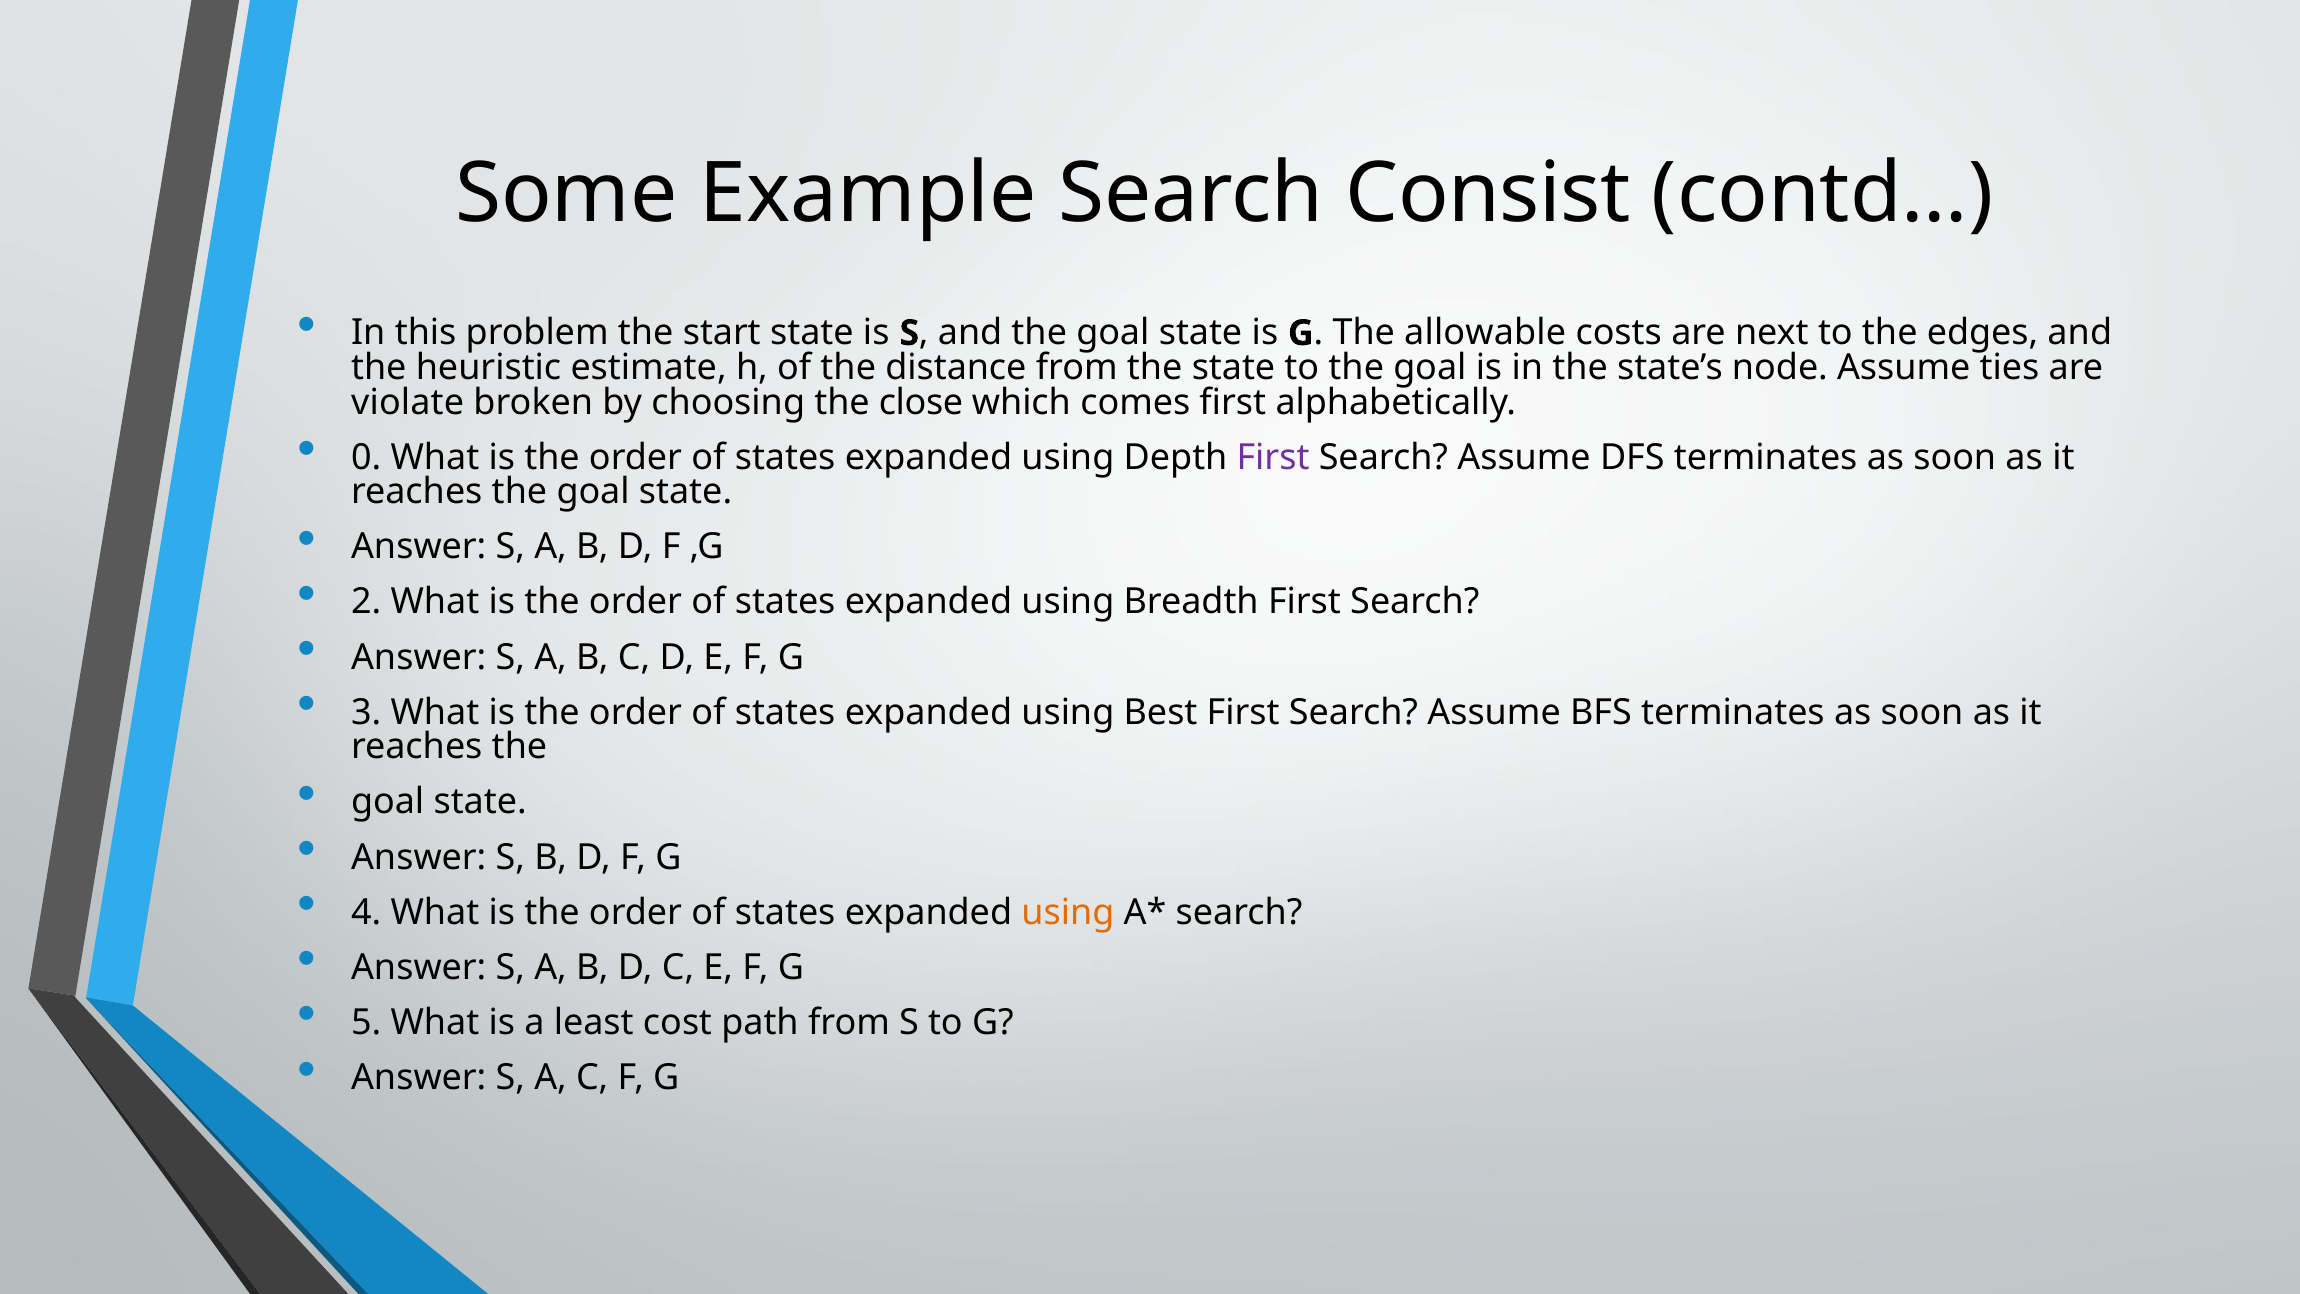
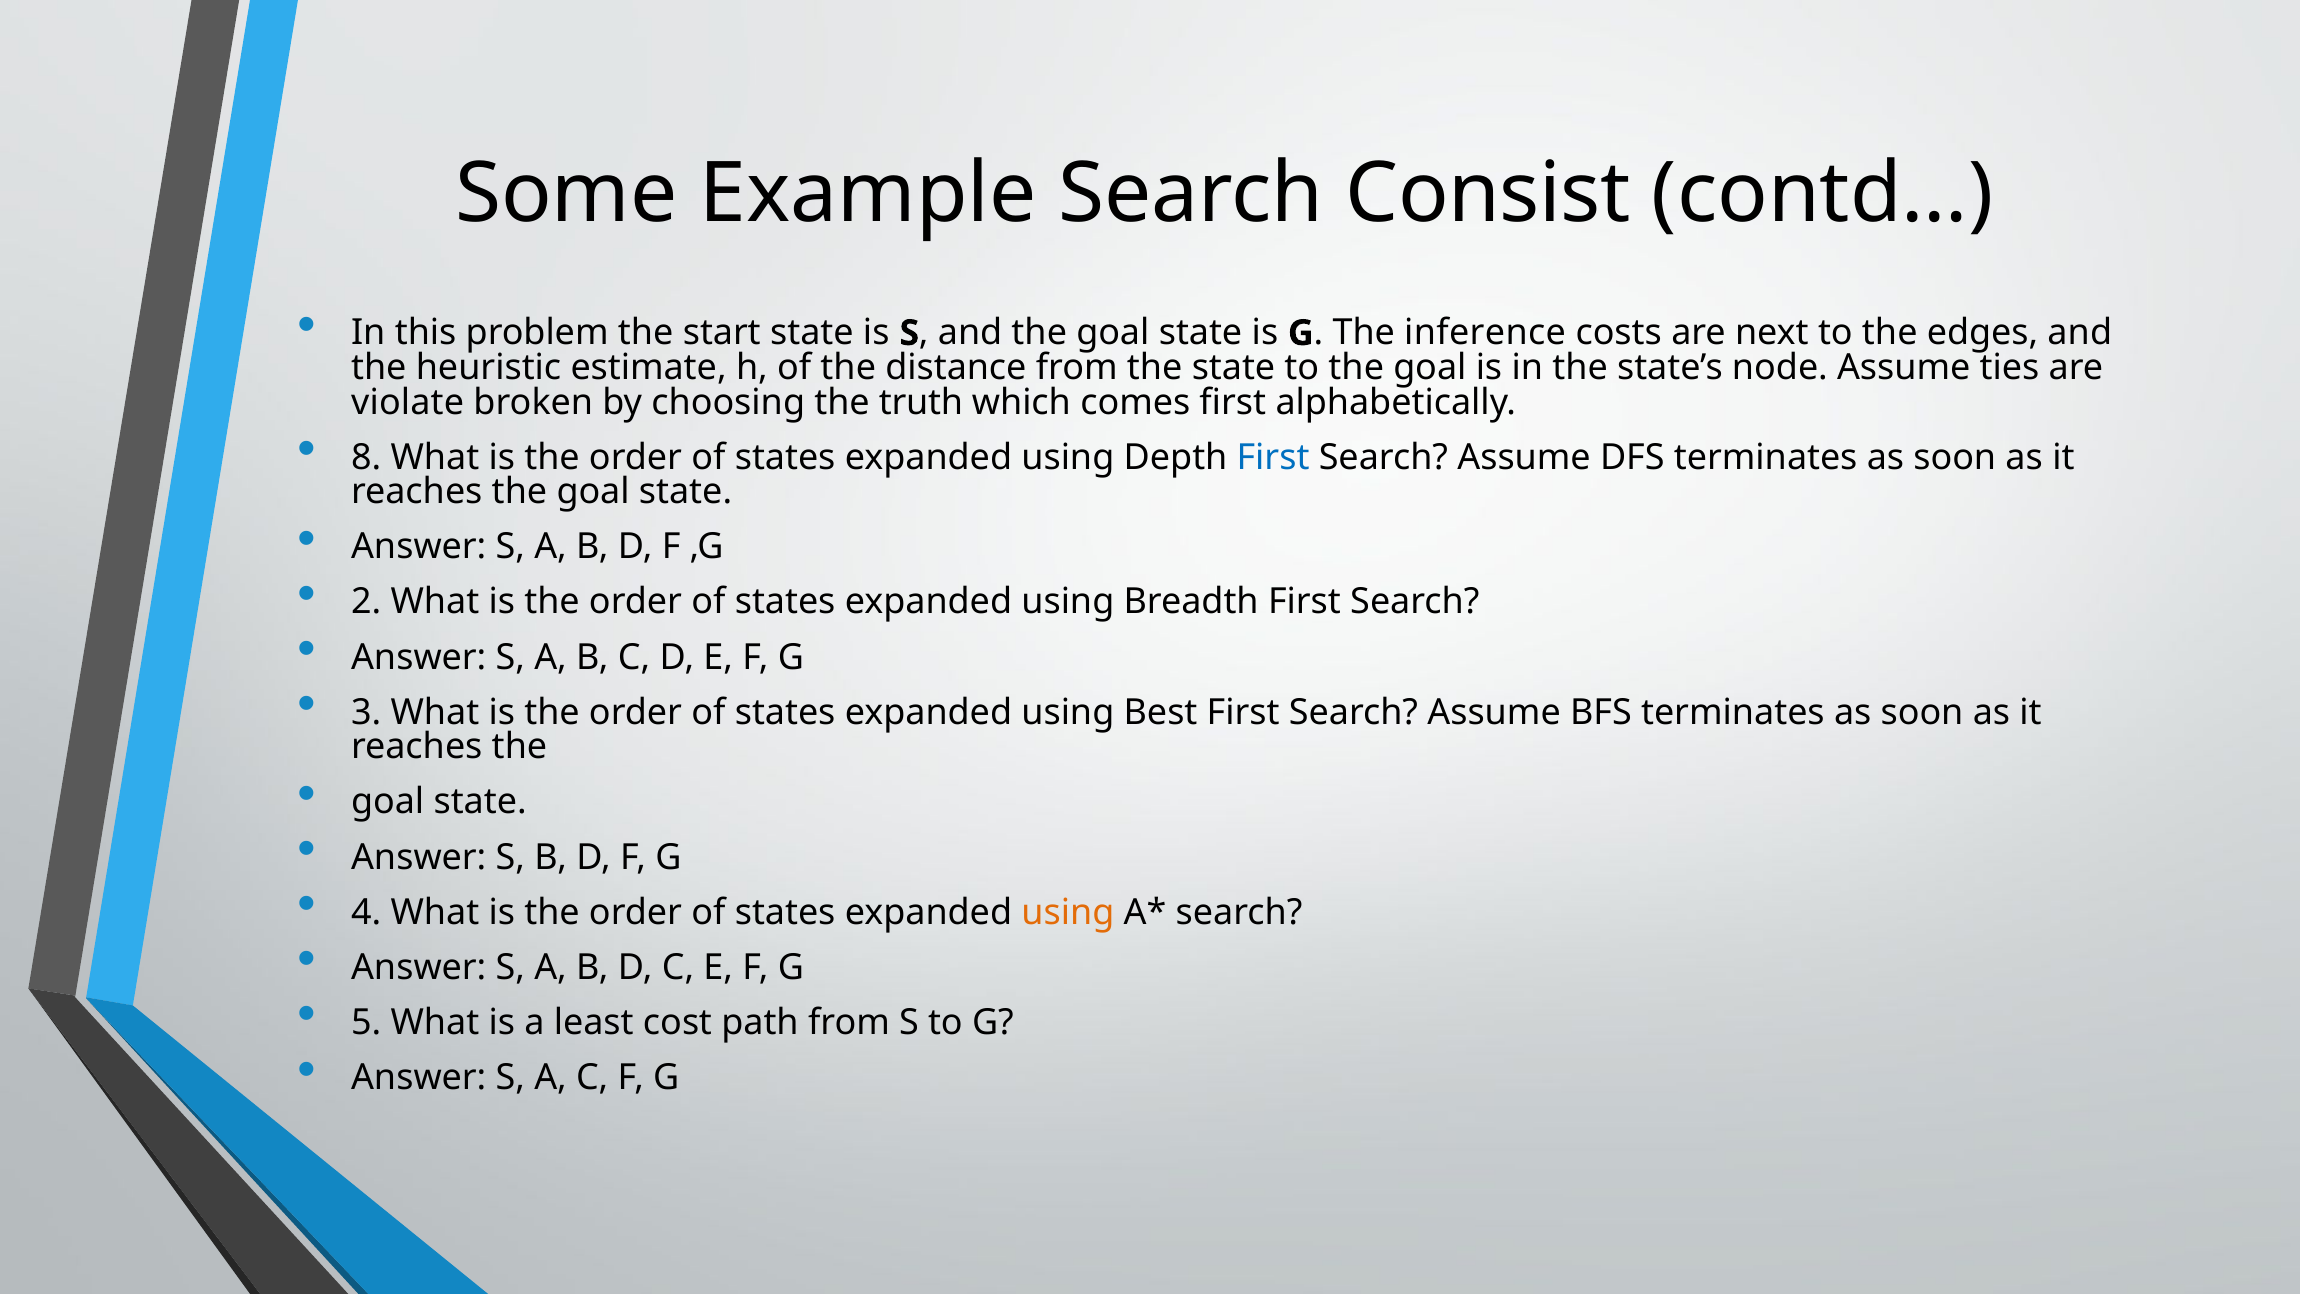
allowable: allowable -> inference (1485, 333)
close: close -> truth (921, 402)
0: 0 -> 8 (366, 457)
First colour: purple -> blue (1273, 457)
